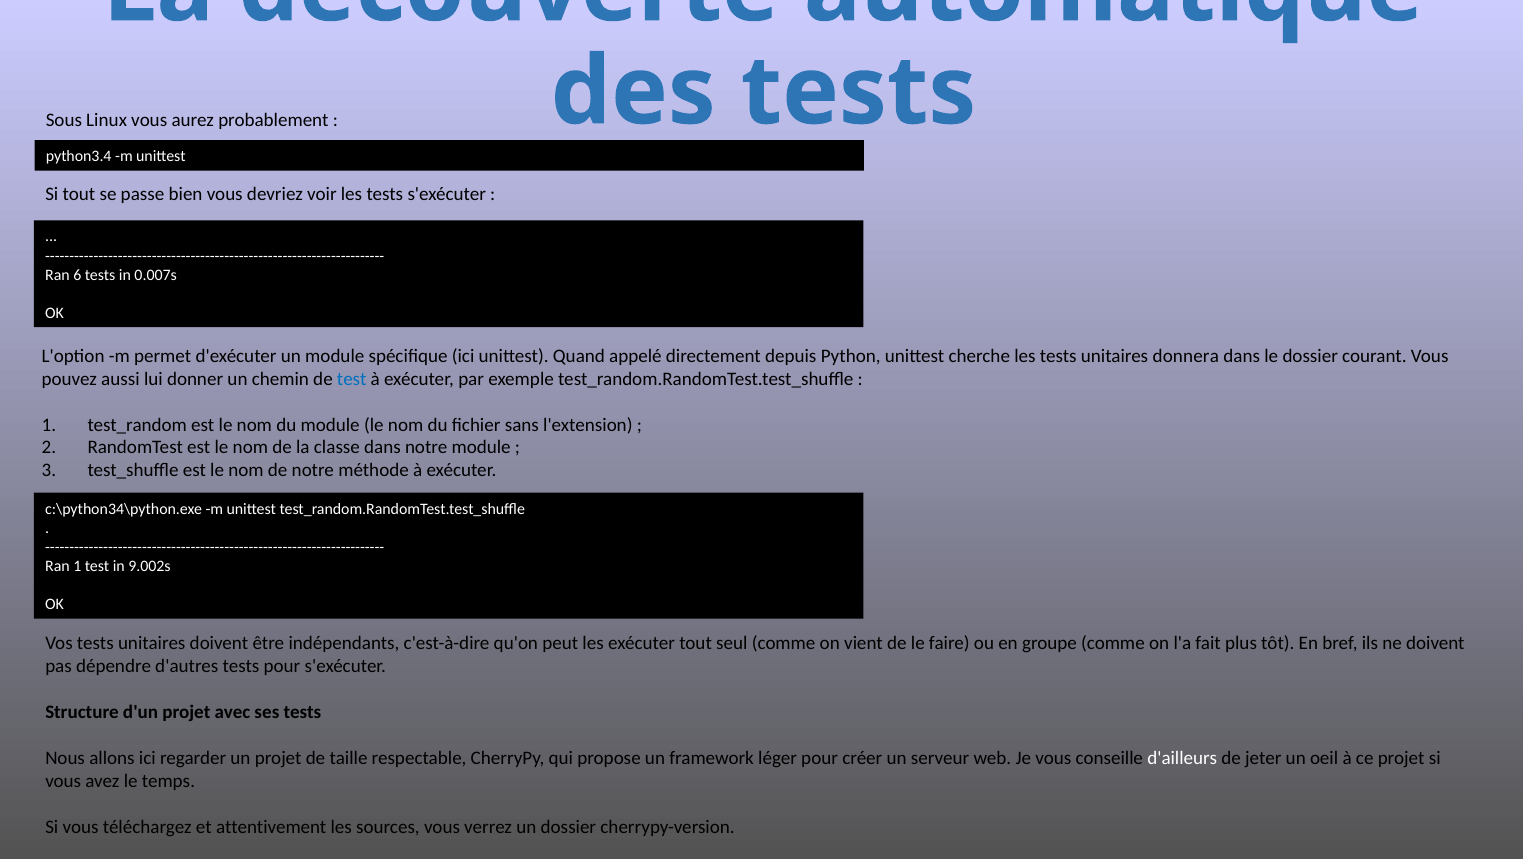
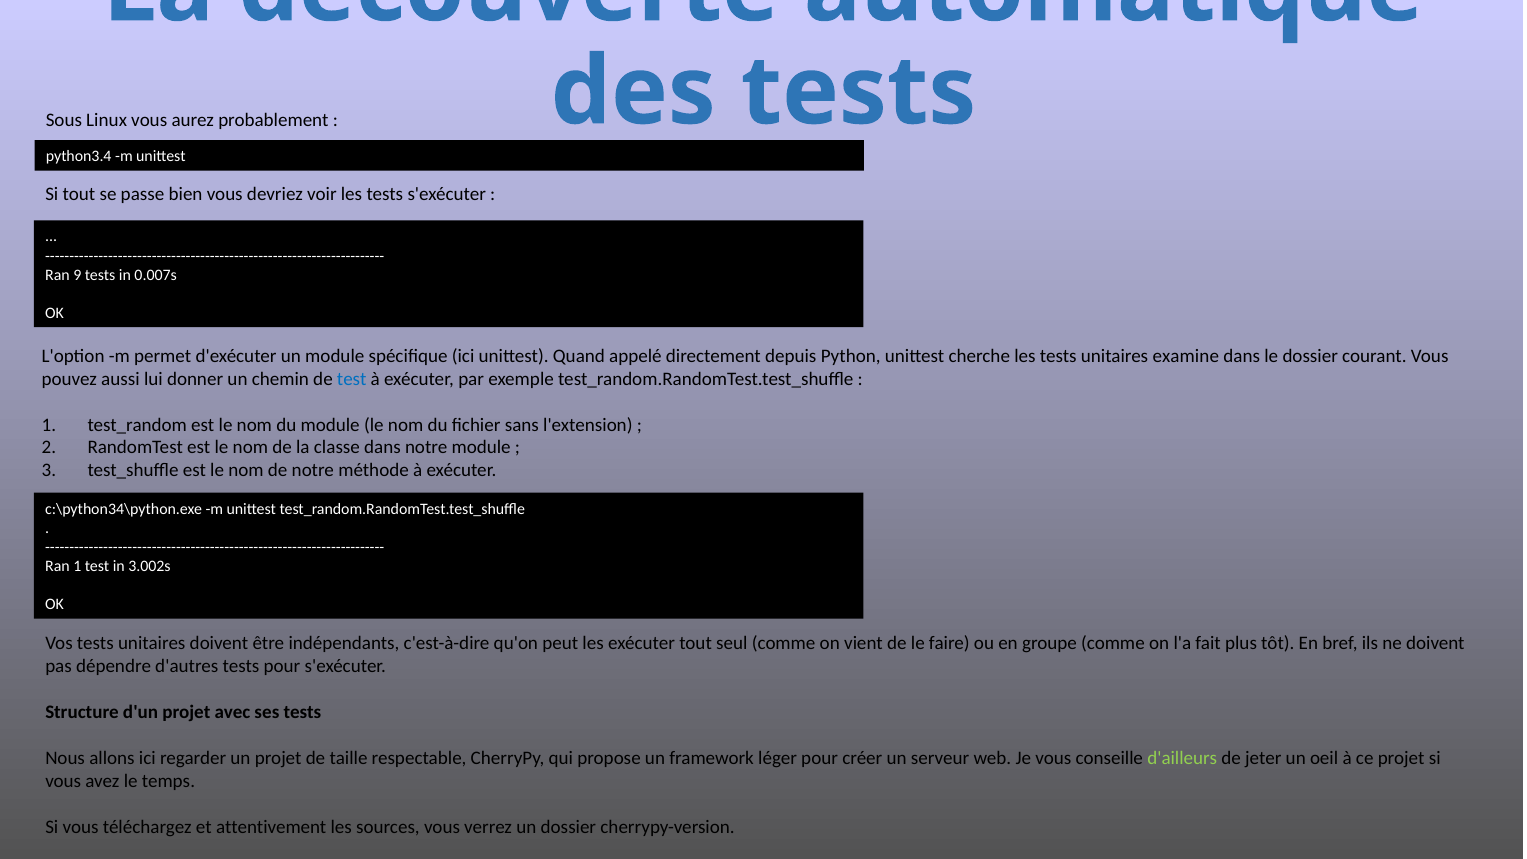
6: 6 -> 9 (77, 275)
donnera: donnera -> examine (1186, 356)
9.002s: 9.002s -> 3.002s (149, 566)
d'ailleurs colour: white -> light green (1182, 758)
